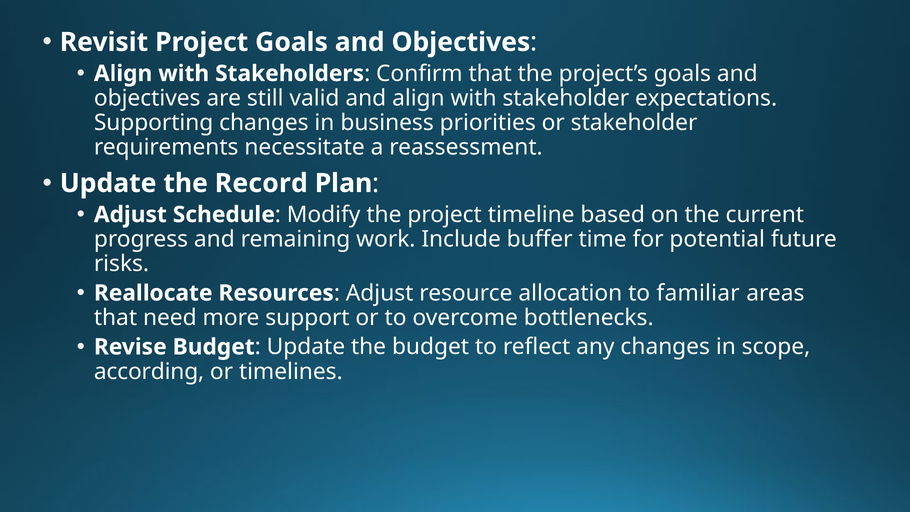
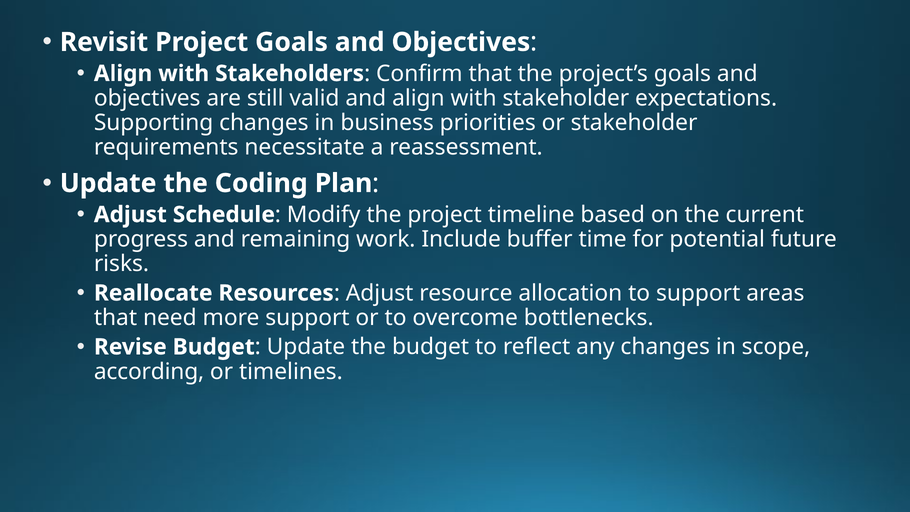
Record: Record -> Coding (261, 183)
to familiar: familiar -> support (698, 293)
